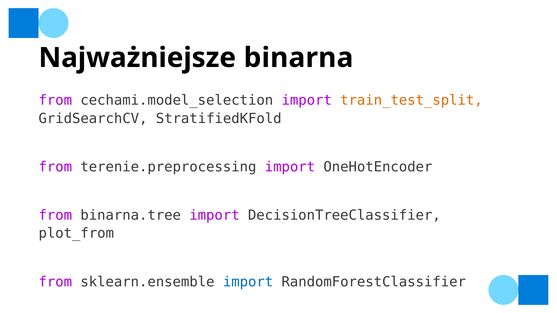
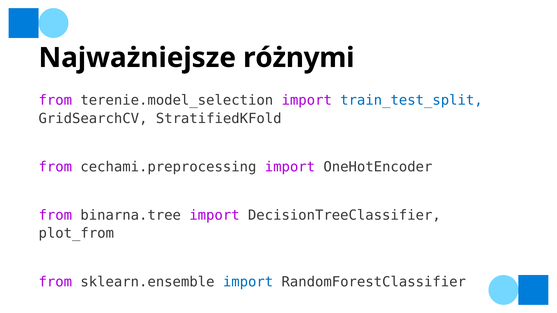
binarna: binarna -> różnymi (299, 58)
cechami.model_selection: cechami.model_selection -> terenie.model_selection (177, 100)
train_test_split colour: orange -> blue (411, 100)
terenie.preprocessing: terenie.preprocessing -> cechami.preprocessing (168, 167)
